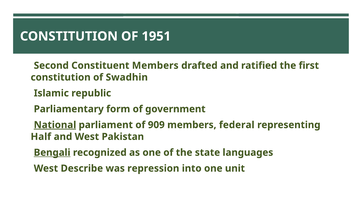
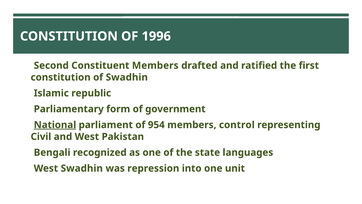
1951: 1951 -> 1996 (156, 36)
909: 909 -> 954 (156, 125)
federal: federal -> control (237, 125)
Half: Half -> Civil (41, 136)
Bengali underline: present -> none (52, 152)
West Describe: Describe -> Swadhin (82, 168)
